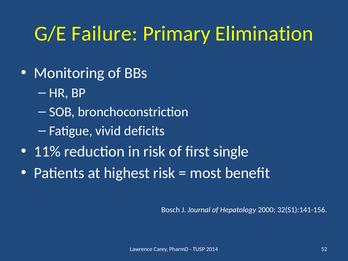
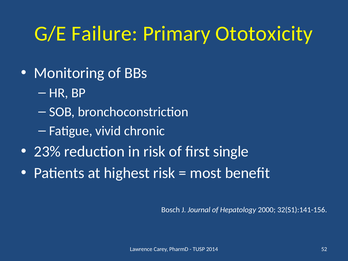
Elimination: Elimination -> Ototoxicity (264, 34)
deficits: deficits -> chronic (144, 131)
11%: 11% -> 23% (47, 151)
